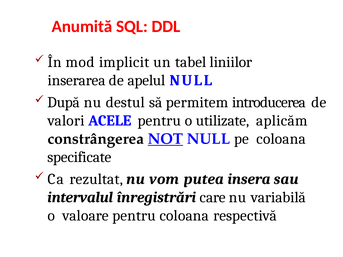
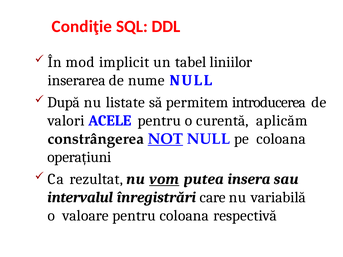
Anumită: Anumită -> Condiţie (82, 27)
apelul: apelul -> nume (146, 80)
destul: destul -> listate (125, 102)
utilizate: utilizate -> curentă (222, 121)
specificate: specificate -> operațiuni (79, 157)
vom underline: none -> present (164, 179)
